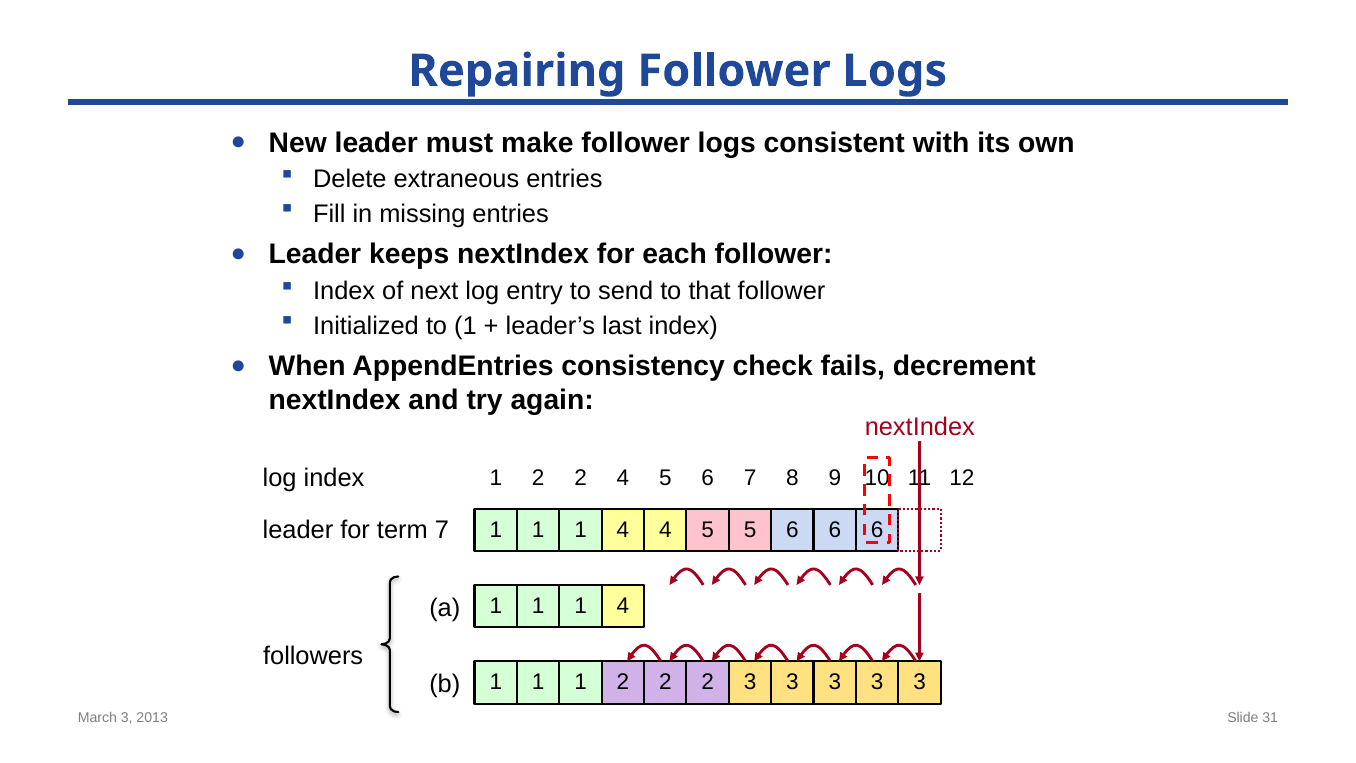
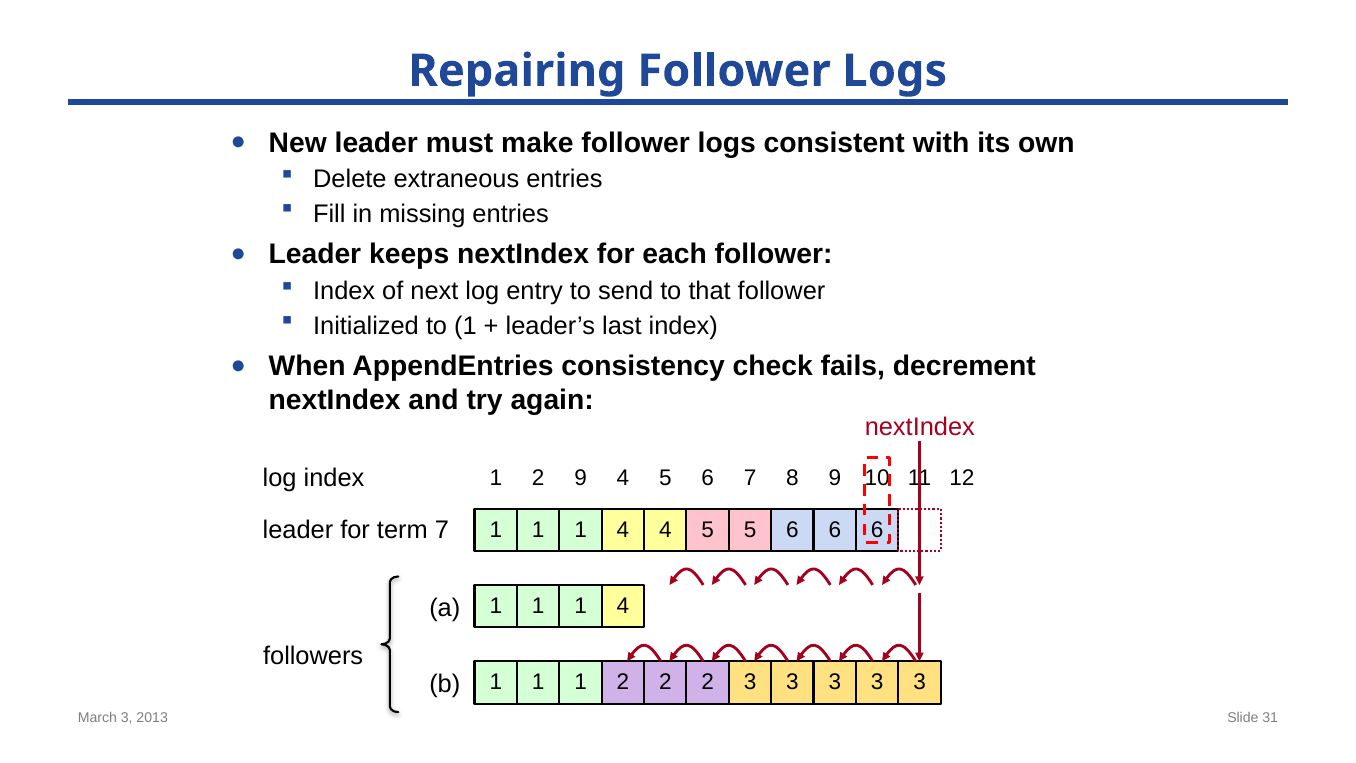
1 2 2: 2 -> 9 (581, 478)
